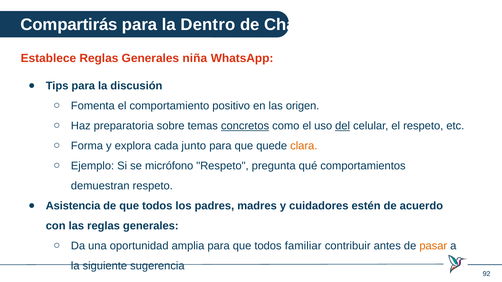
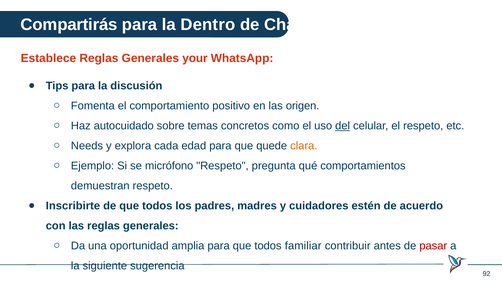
niña: niña -> your (195, 58)
preparatoria: preparatoria -> autocuidado (124, 126)
concretos underline: present -> none (245, 126)
Forma: Forma -> Needs (87, 146)
junto: junto -> edad (194, 146)
Asistencia: Asistencia -> Inscribirte (73, 206)
pasar colour: orange -> red (433, 246)
